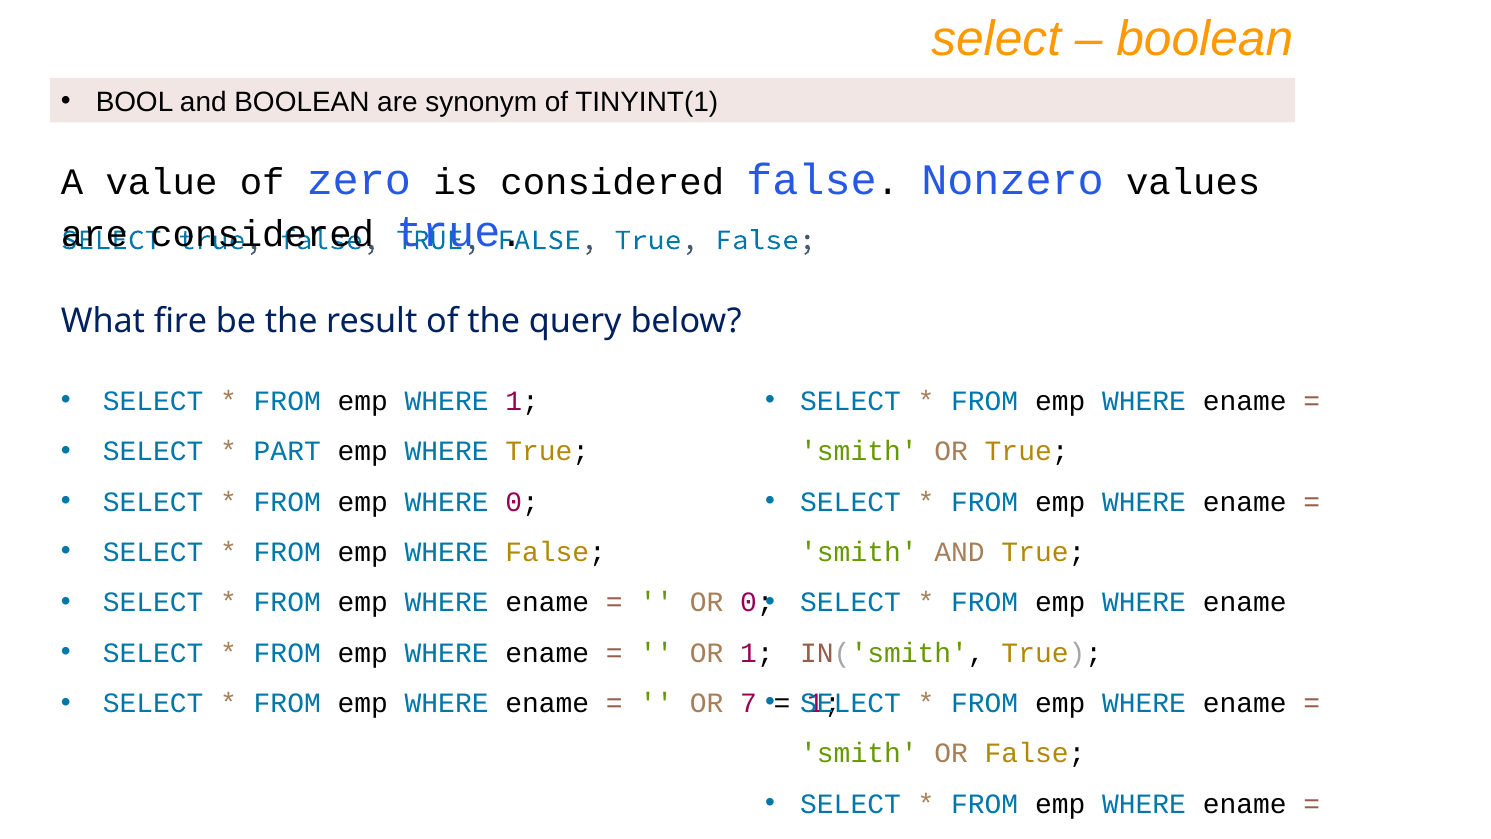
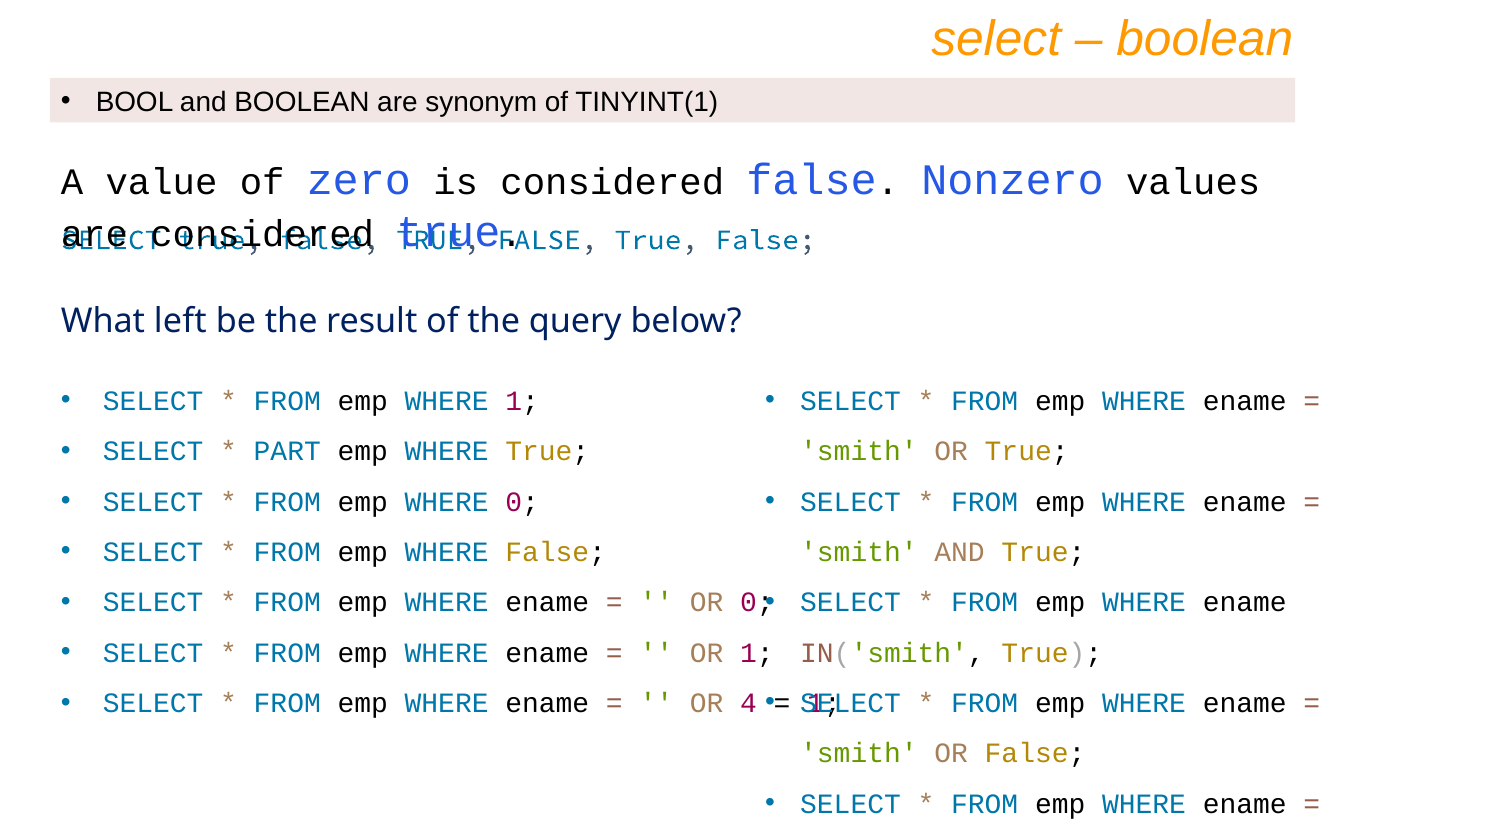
fire: fire -> left (180, 321)
7: 7 -> 4 (749, 703)
